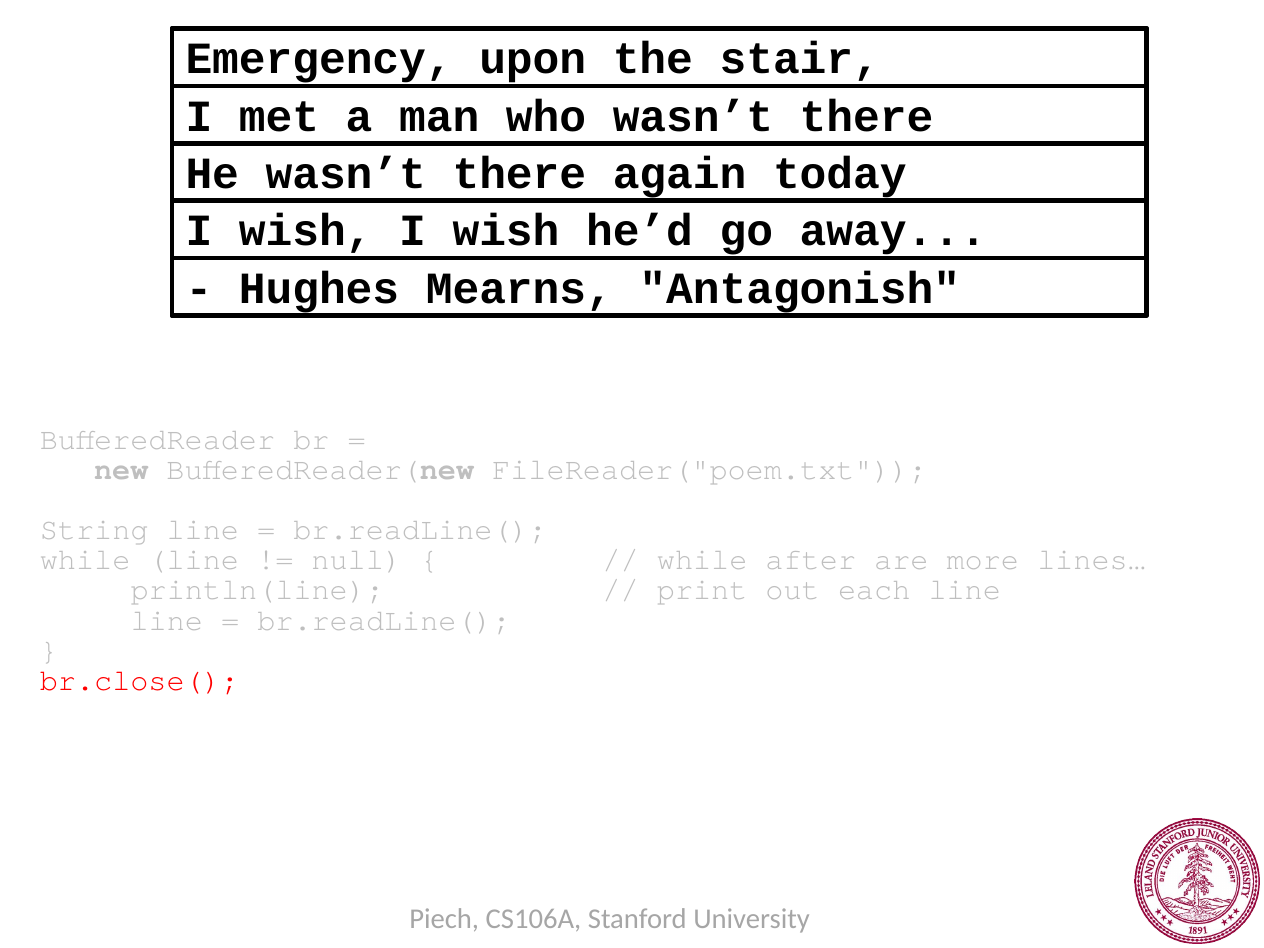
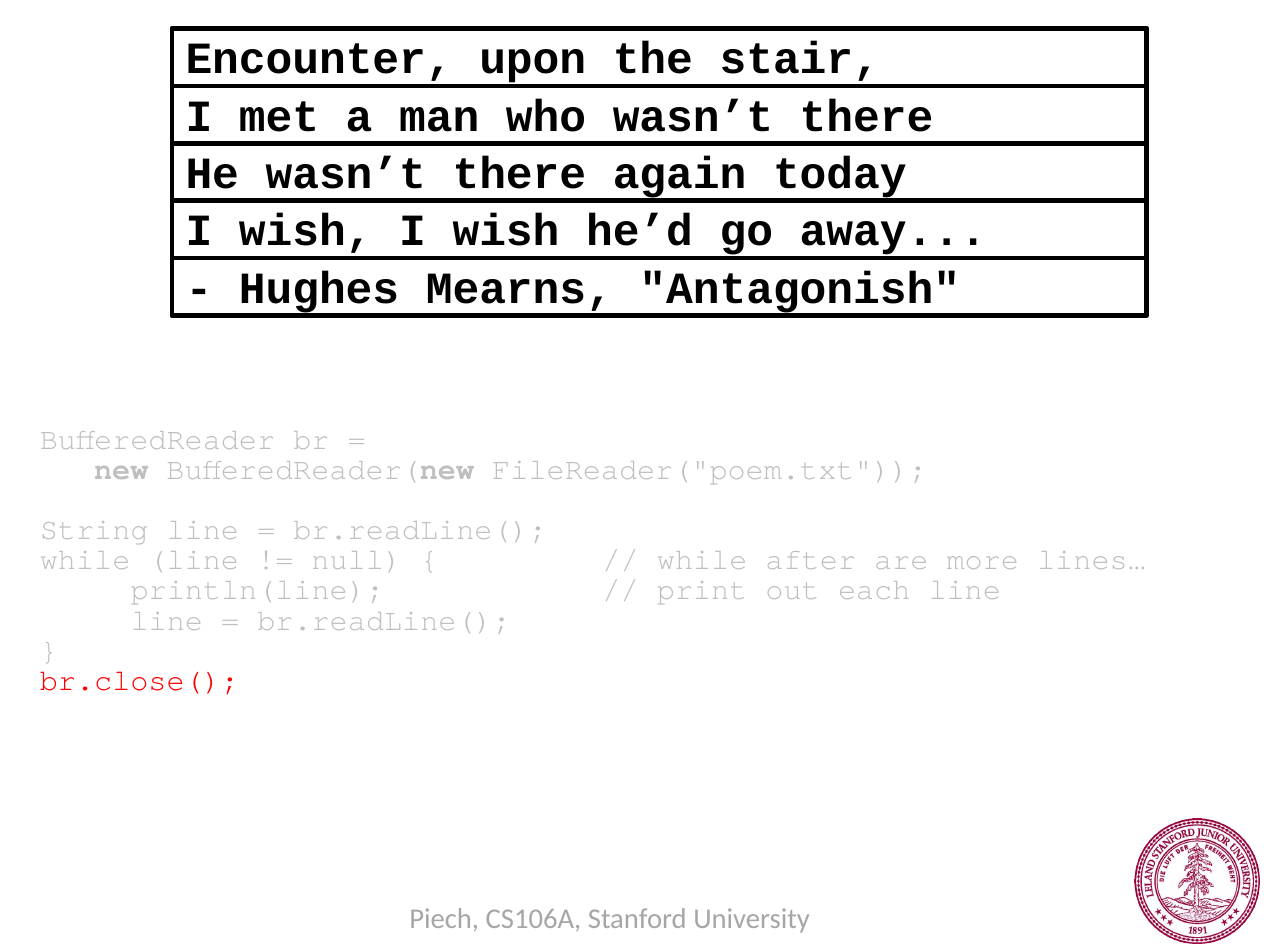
Emergency: Emergency -> Encounter (319, 59)
